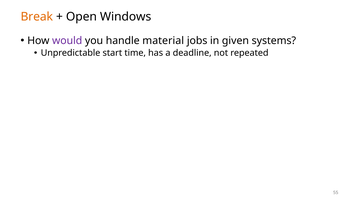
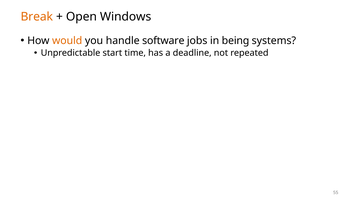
would colour: purple -> orange (67, 41)
material: material -> software (163, 41)
given: given -> being (236, 41)
